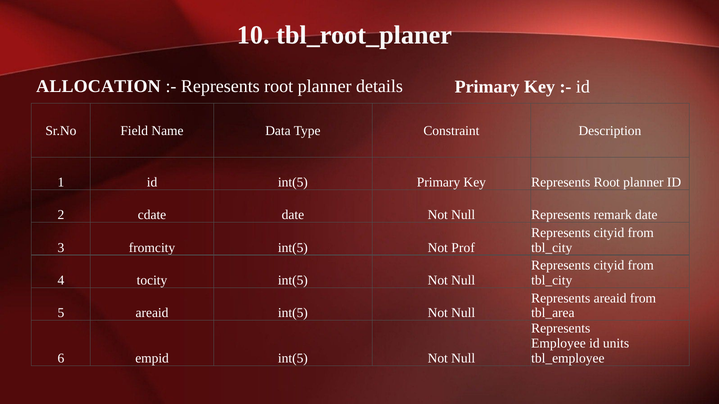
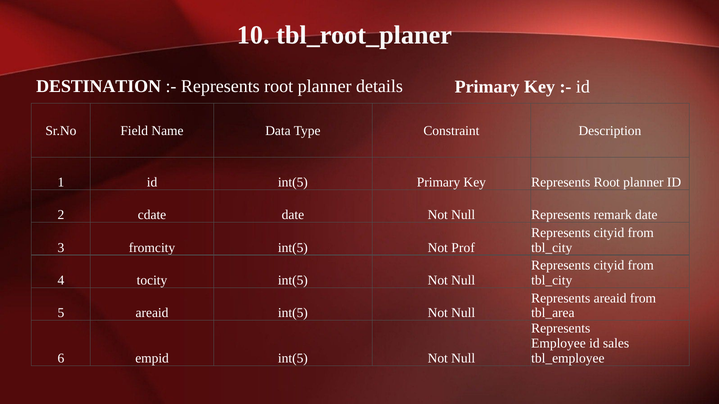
ALLOCATION: ALLOCATION -> DESTINATION (99, 87)
units: units -> sales (616, 344)
